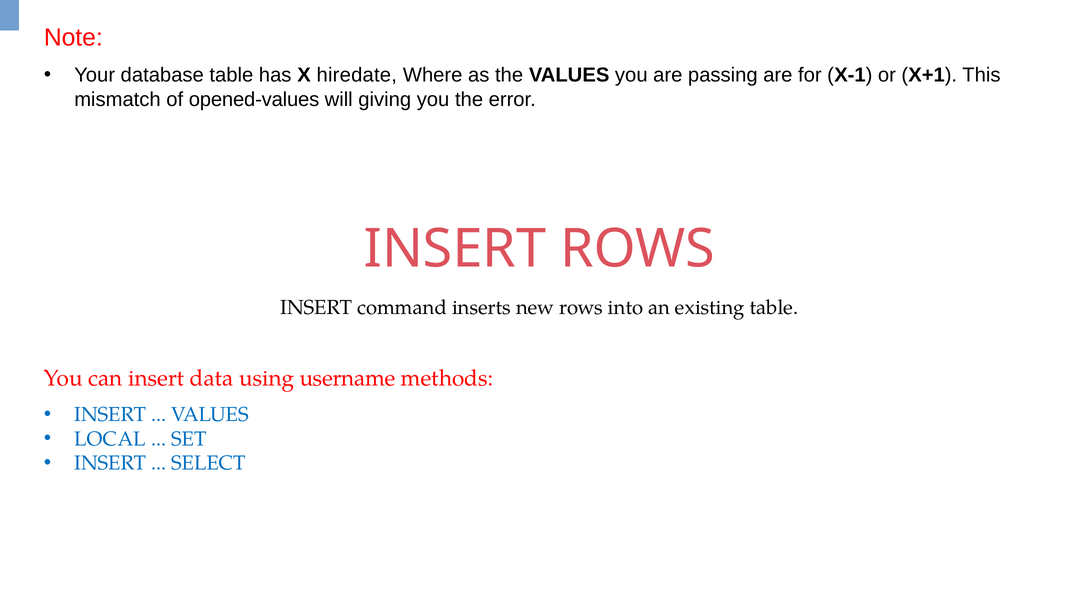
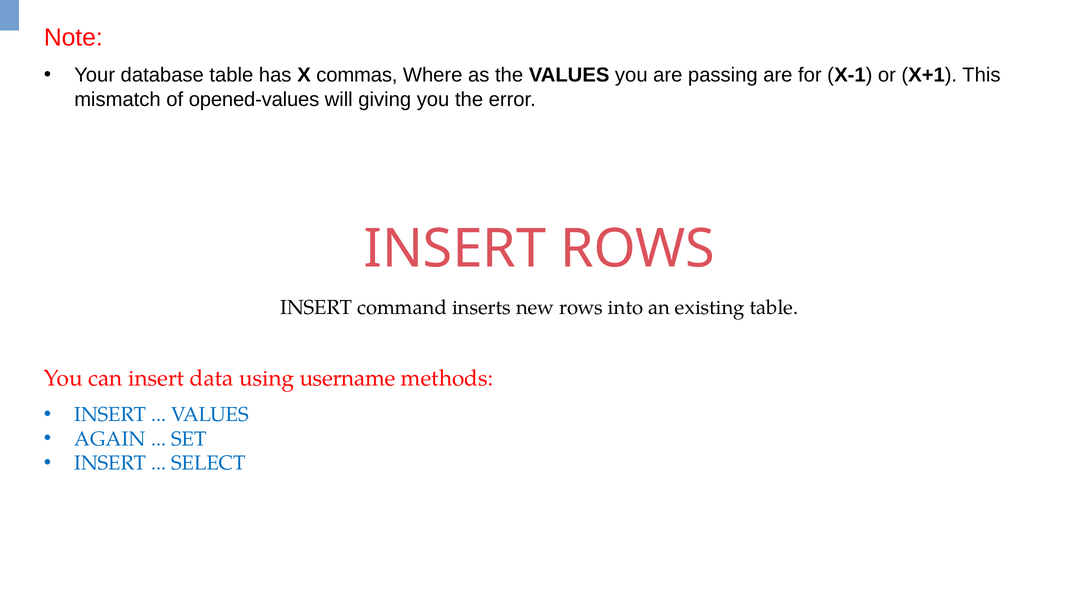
hiredate: hiredate -> commas (357, 75)
LOCAL: LOCAL -> AGAIN (110, 439)
